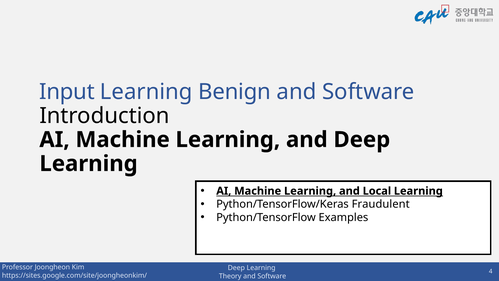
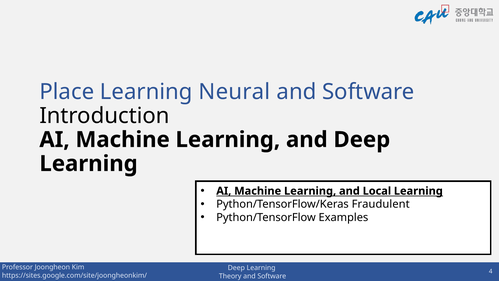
Input: Input -> Place (67, 92)
Benign: Benign -> Neural (234, 92)
